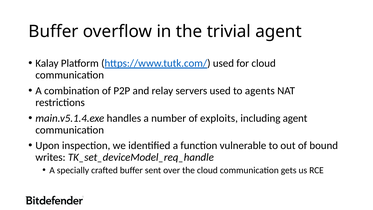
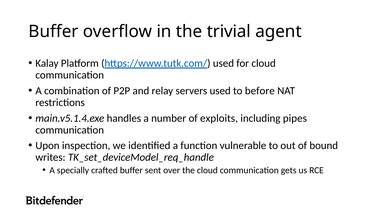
agents: agents -> before (260, 91)
including agent: agent -> pipes (295, 118)
